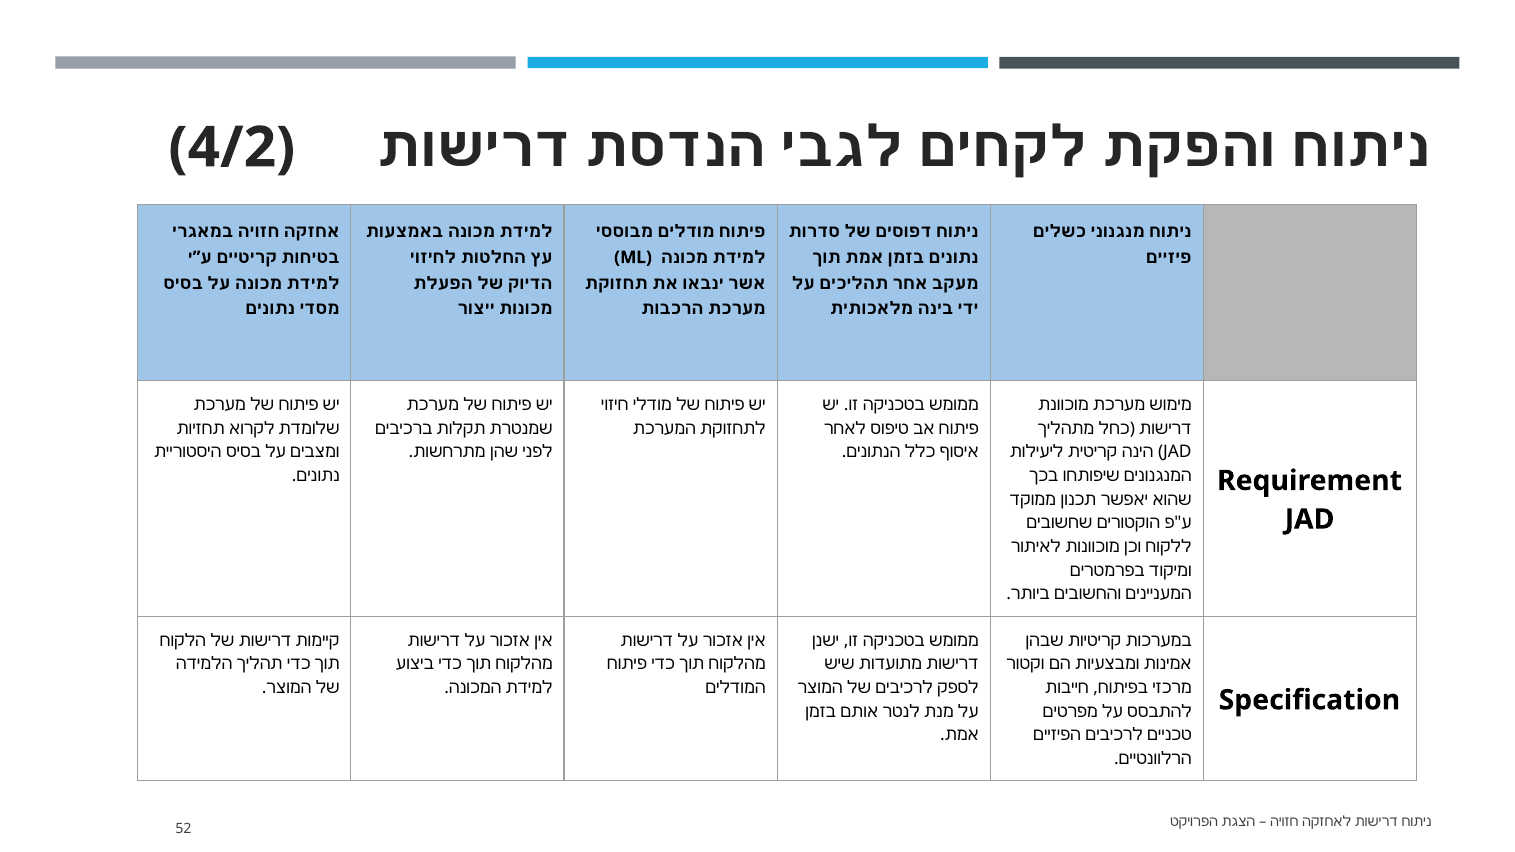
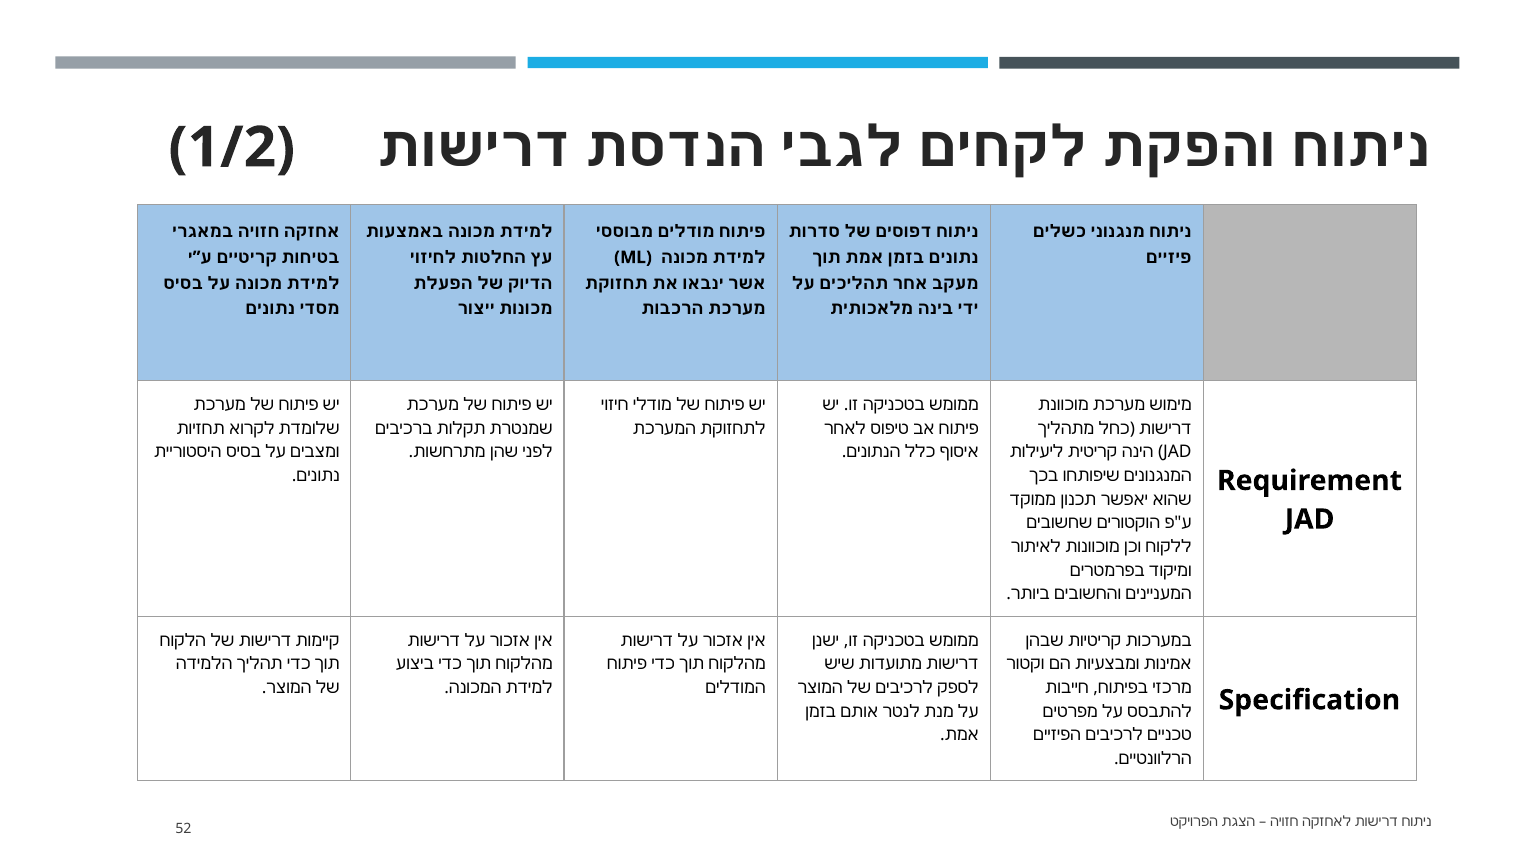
4/2: 4/2 -> 1/2 (232, 148)
